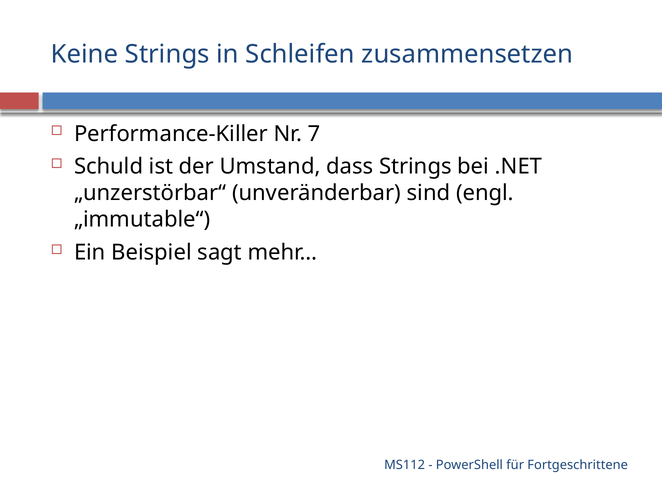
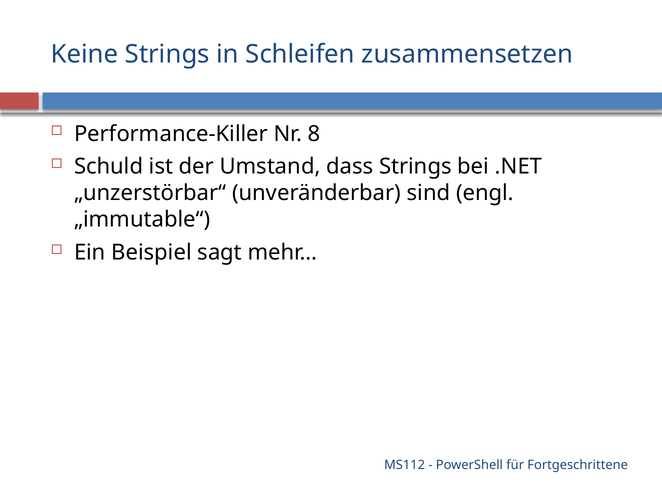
7: 7 -> 8 (314, 134)
